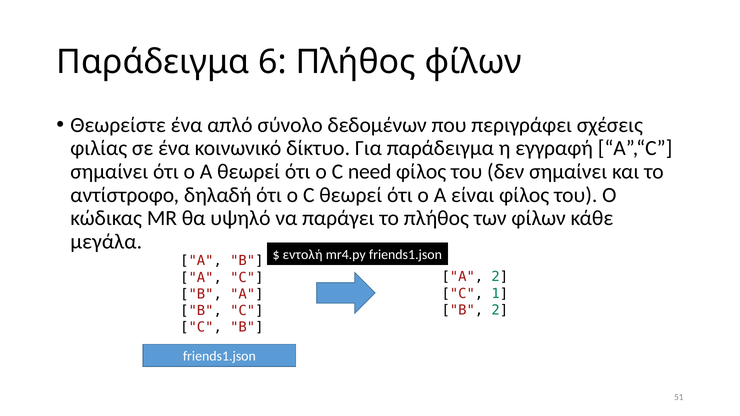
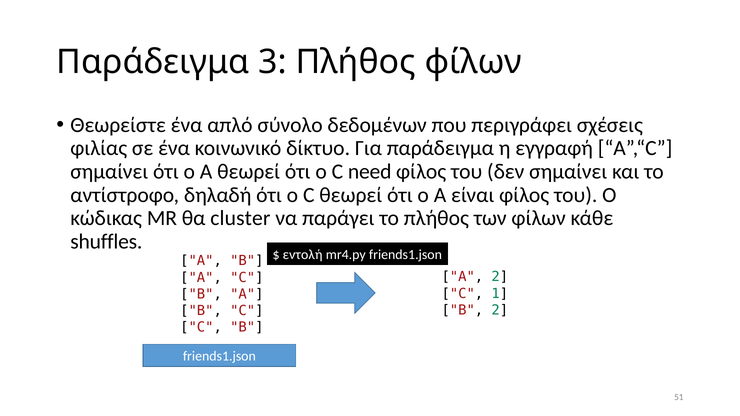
6: 6 -> 3 (273, 62)
υψηλό: υψηλό -> cluster (240, 218)
μεγάλα: μεγάλα -> shuffles (106, 242)
